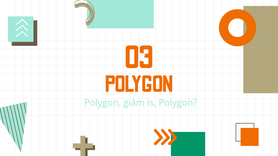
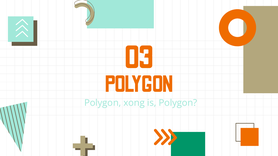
giảm: giảm -> xong (134, 103)
